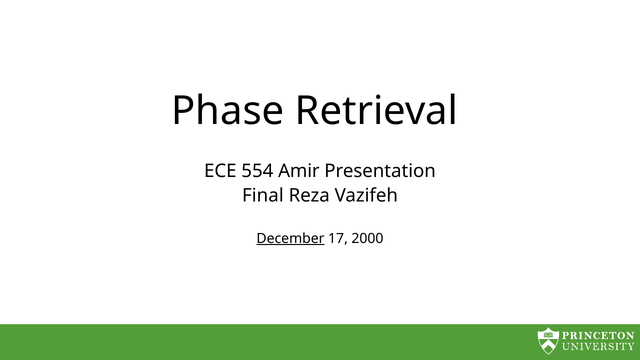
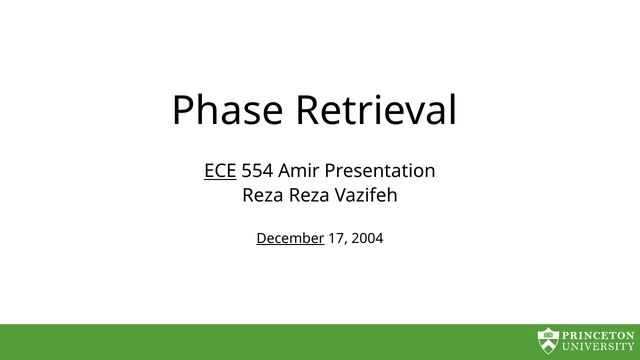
ECE underline: none -> present (220, 171)
Final: Final -> Reza (263, 195)
2000: 2000 -> 2004 (367, 239)
